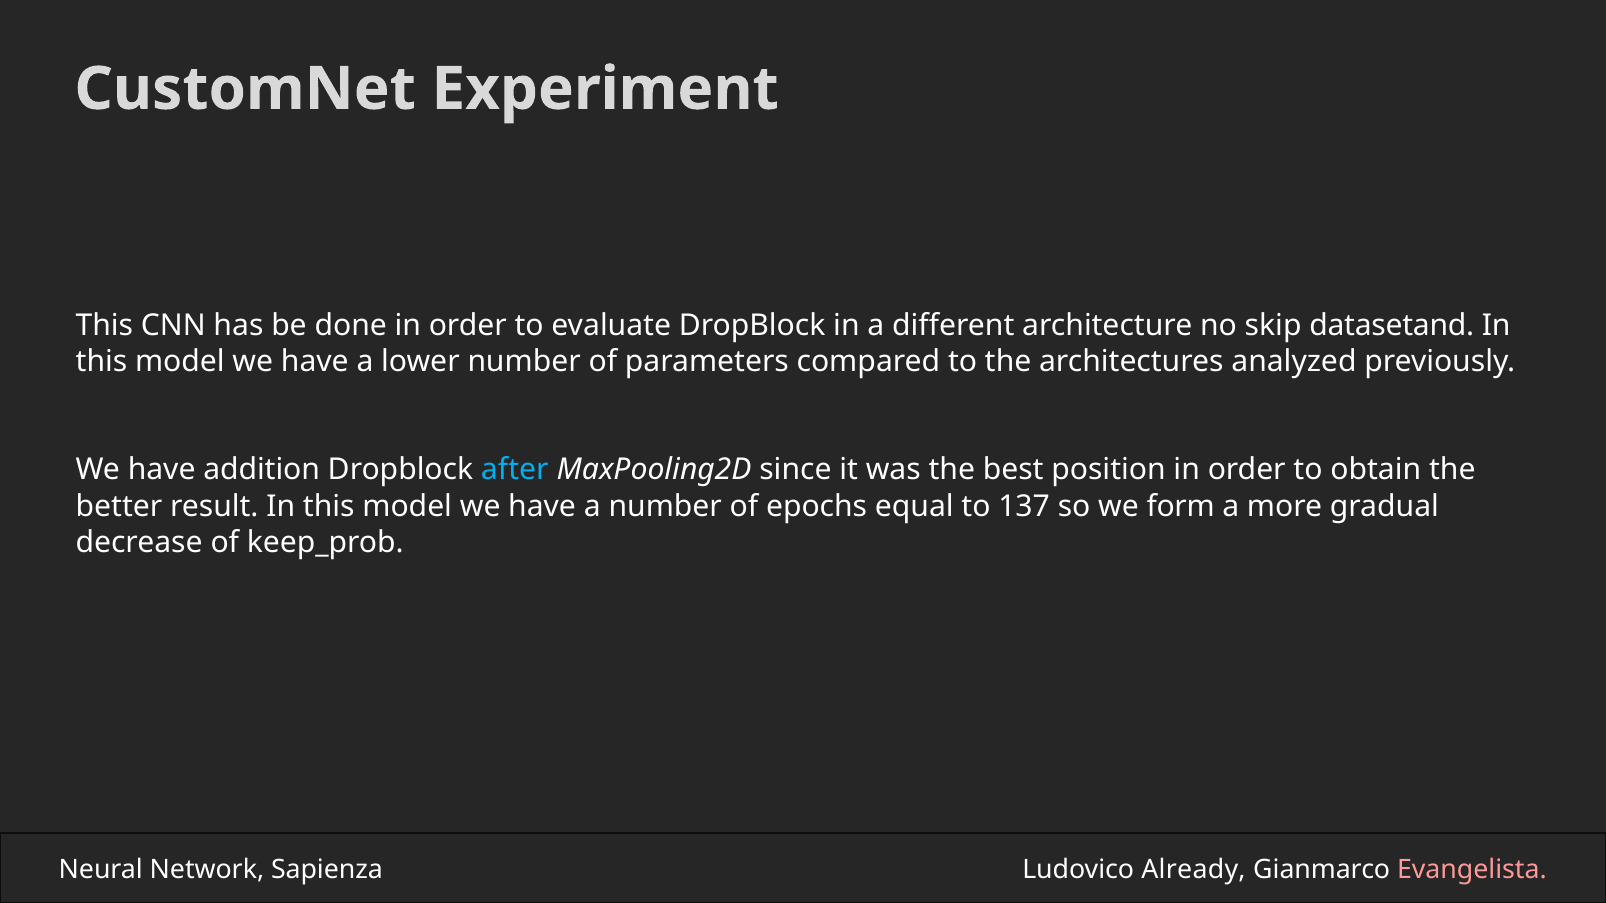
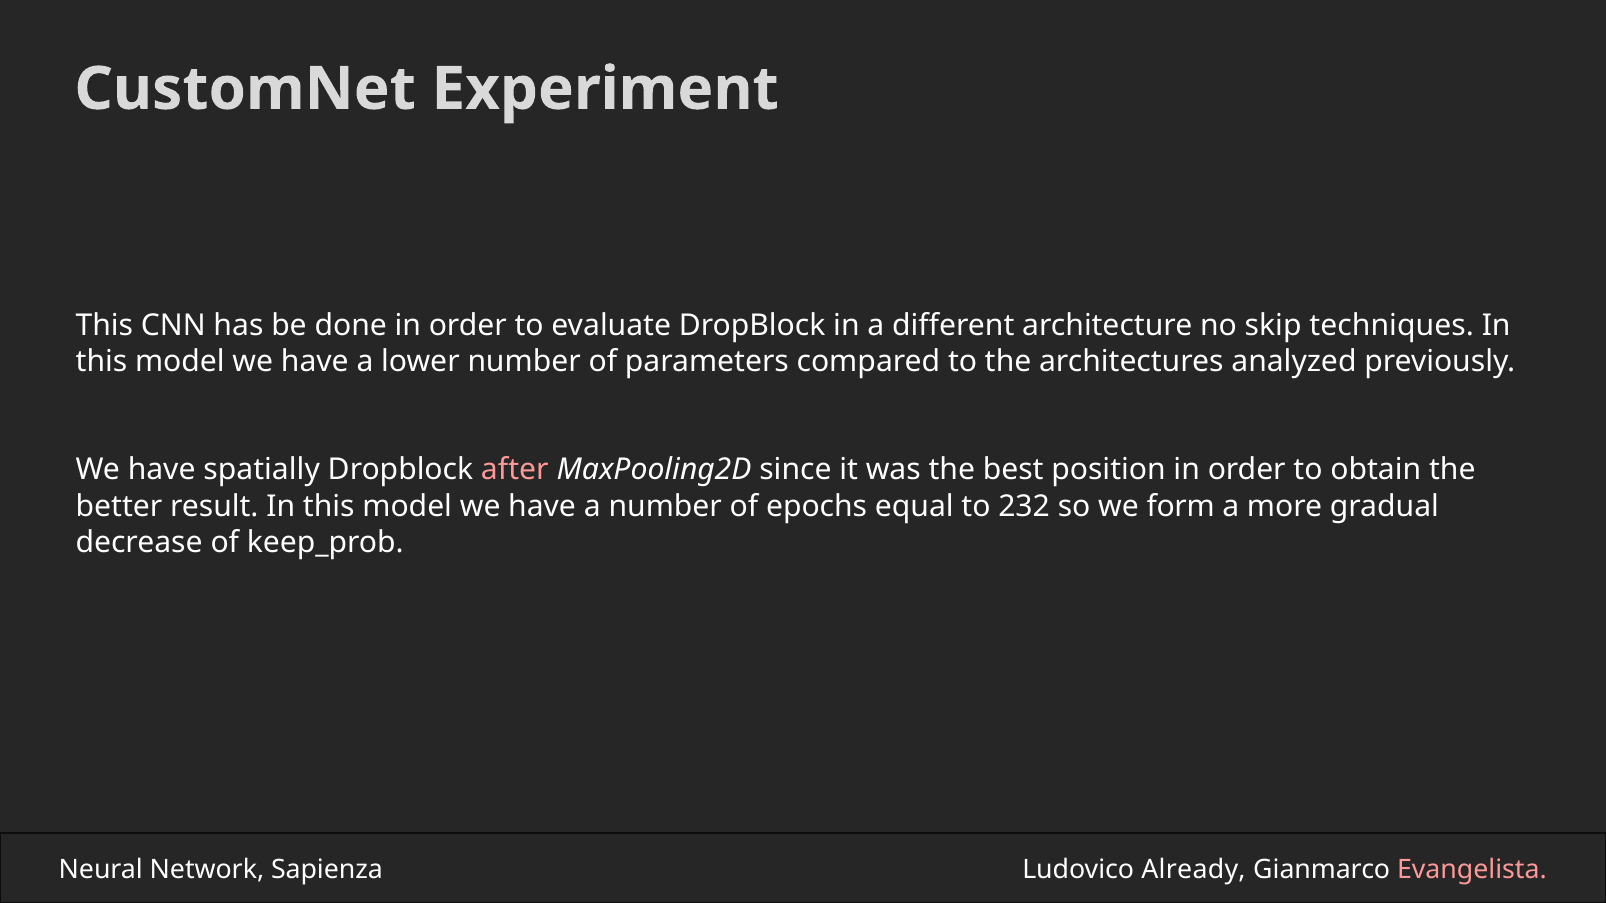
datasetand: datasetand -> techniques (1392, 326)
addition: addition -> spatially (262, 470)
after colour: light blue -> pink (515, 470)
137: 137 -> 232 (1024, 506)
